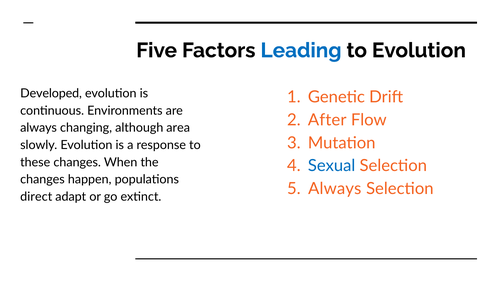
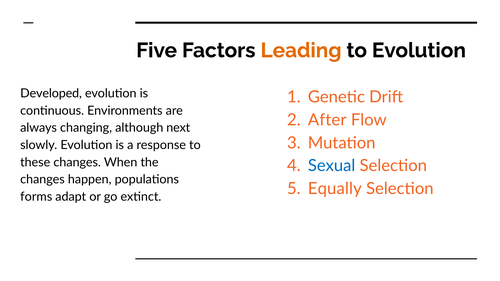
Leading colour: blue -> orange (301, 50)
area: area -> next (178, 128)
Always: Always -> Equally (335, 189)
direct: direct -> forms (36, 197)
